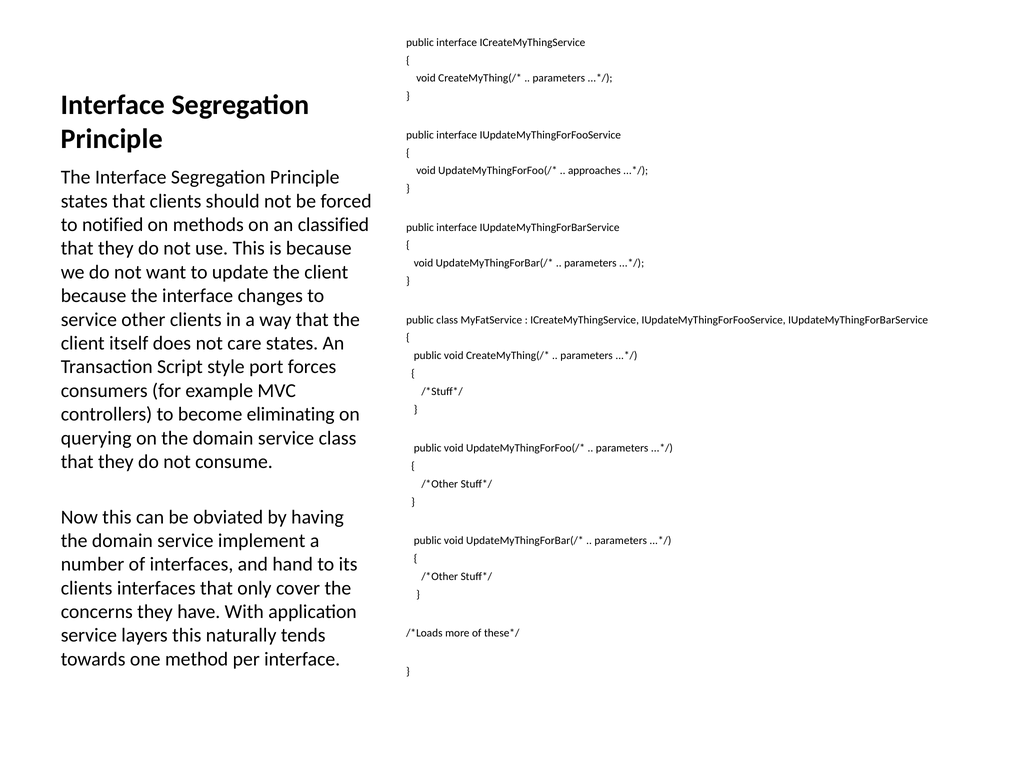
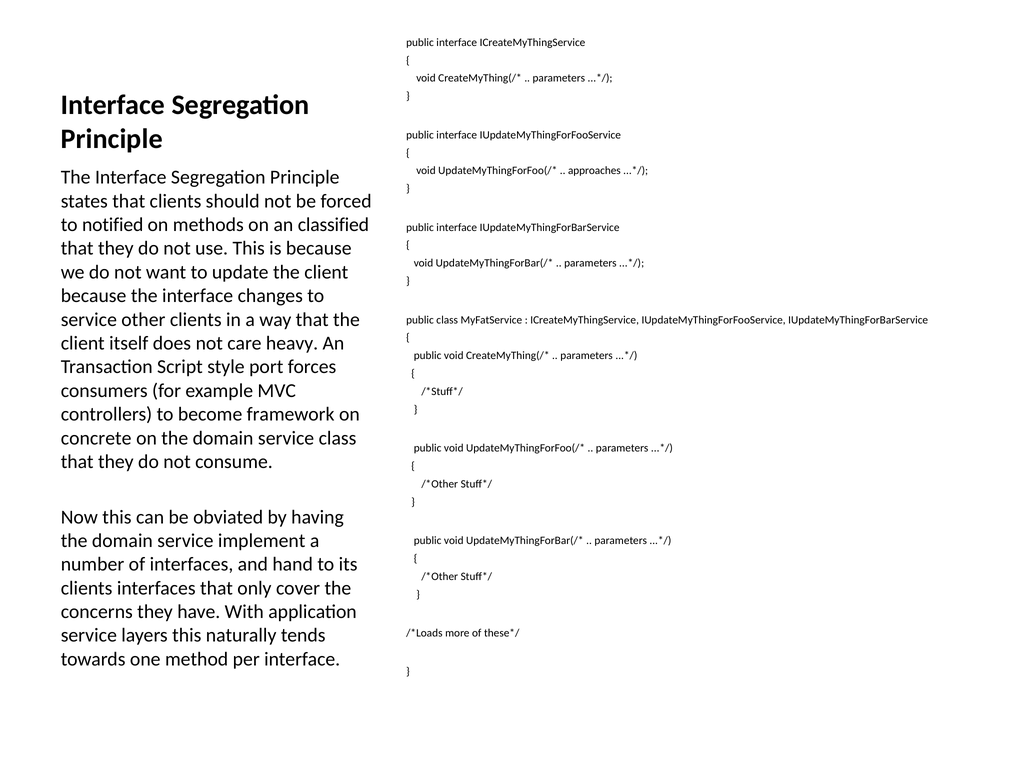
care states: states -> heavy (292, 343)
eliminating: eliminating -> framework (291, 414)
querying: querying -> concrete (96, 438)
